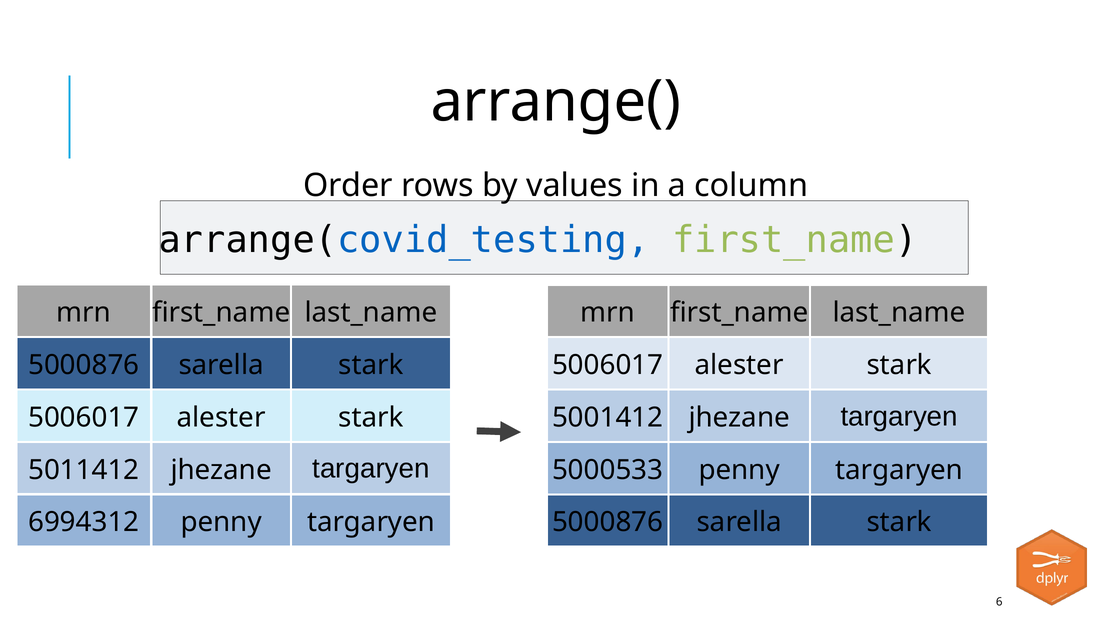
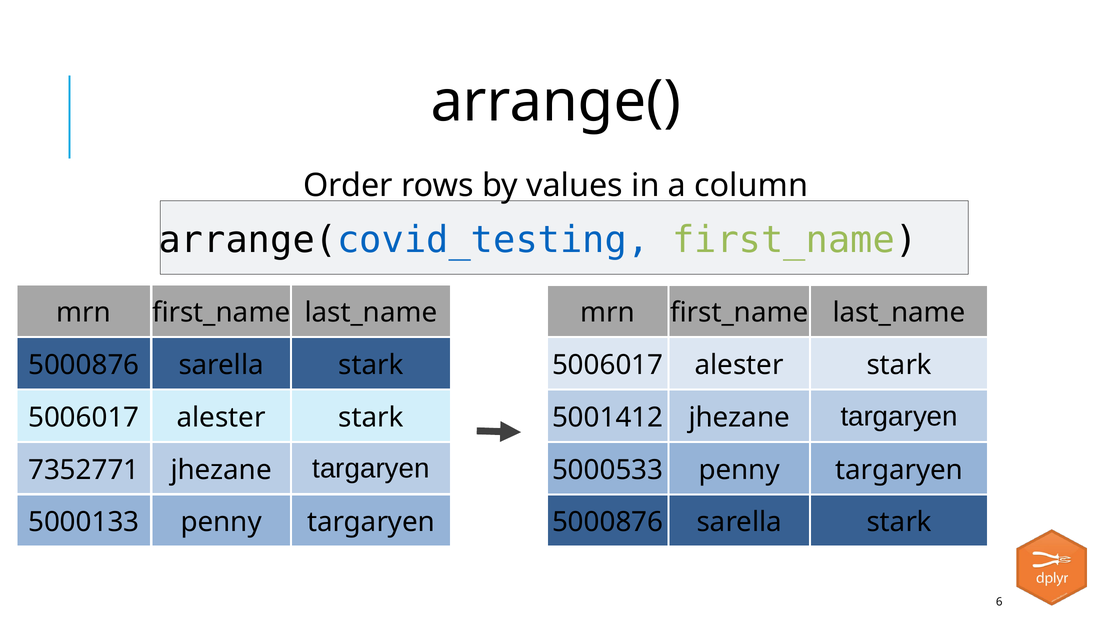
5011412: 5011412 -> 7352771 (84, 470)
6994312: 6994312 -> 5000133 (84, 522)
